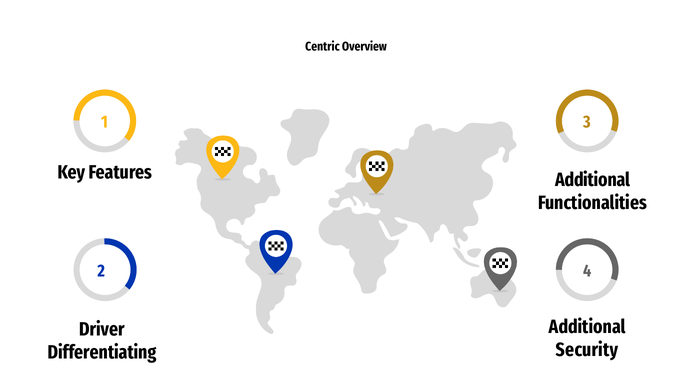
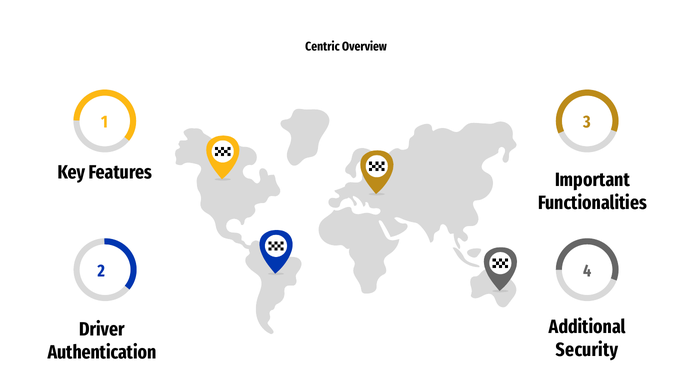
Additional: Additional -> Important (593, 180)
Differentiating: Differentiating -> Authentication (102, 352)
